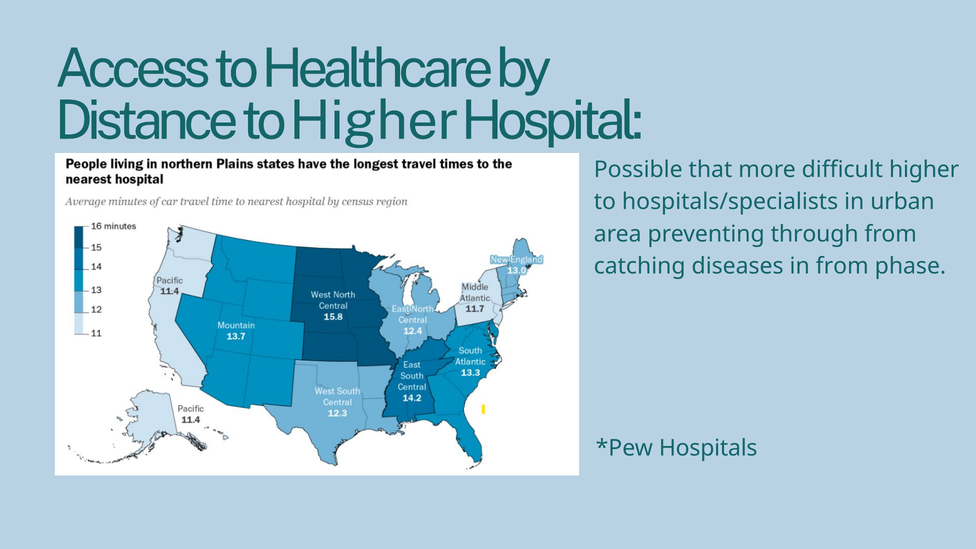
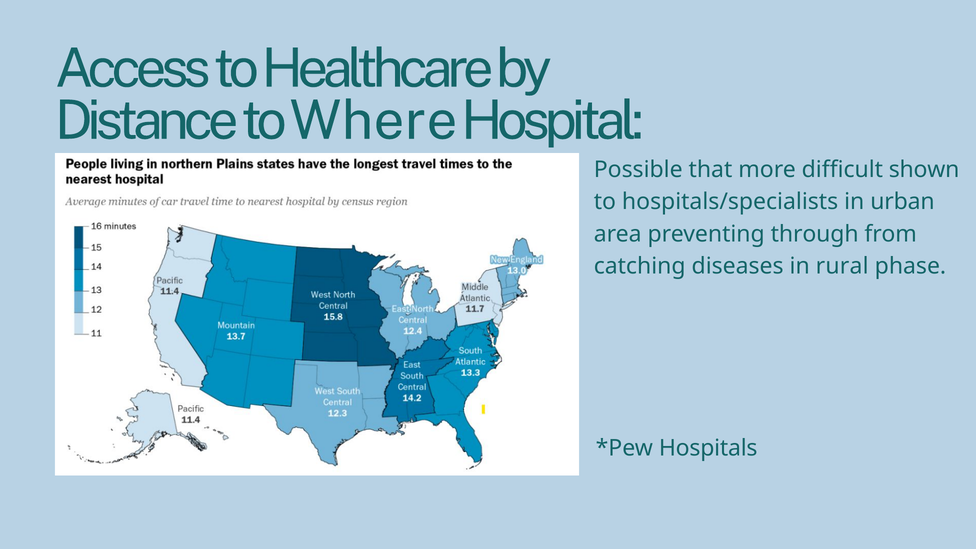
to Higher: Higher -> Where (373, 121)
difficult higher: higher -> shown (924, 170)
in from: from -> rural (842, 266)
